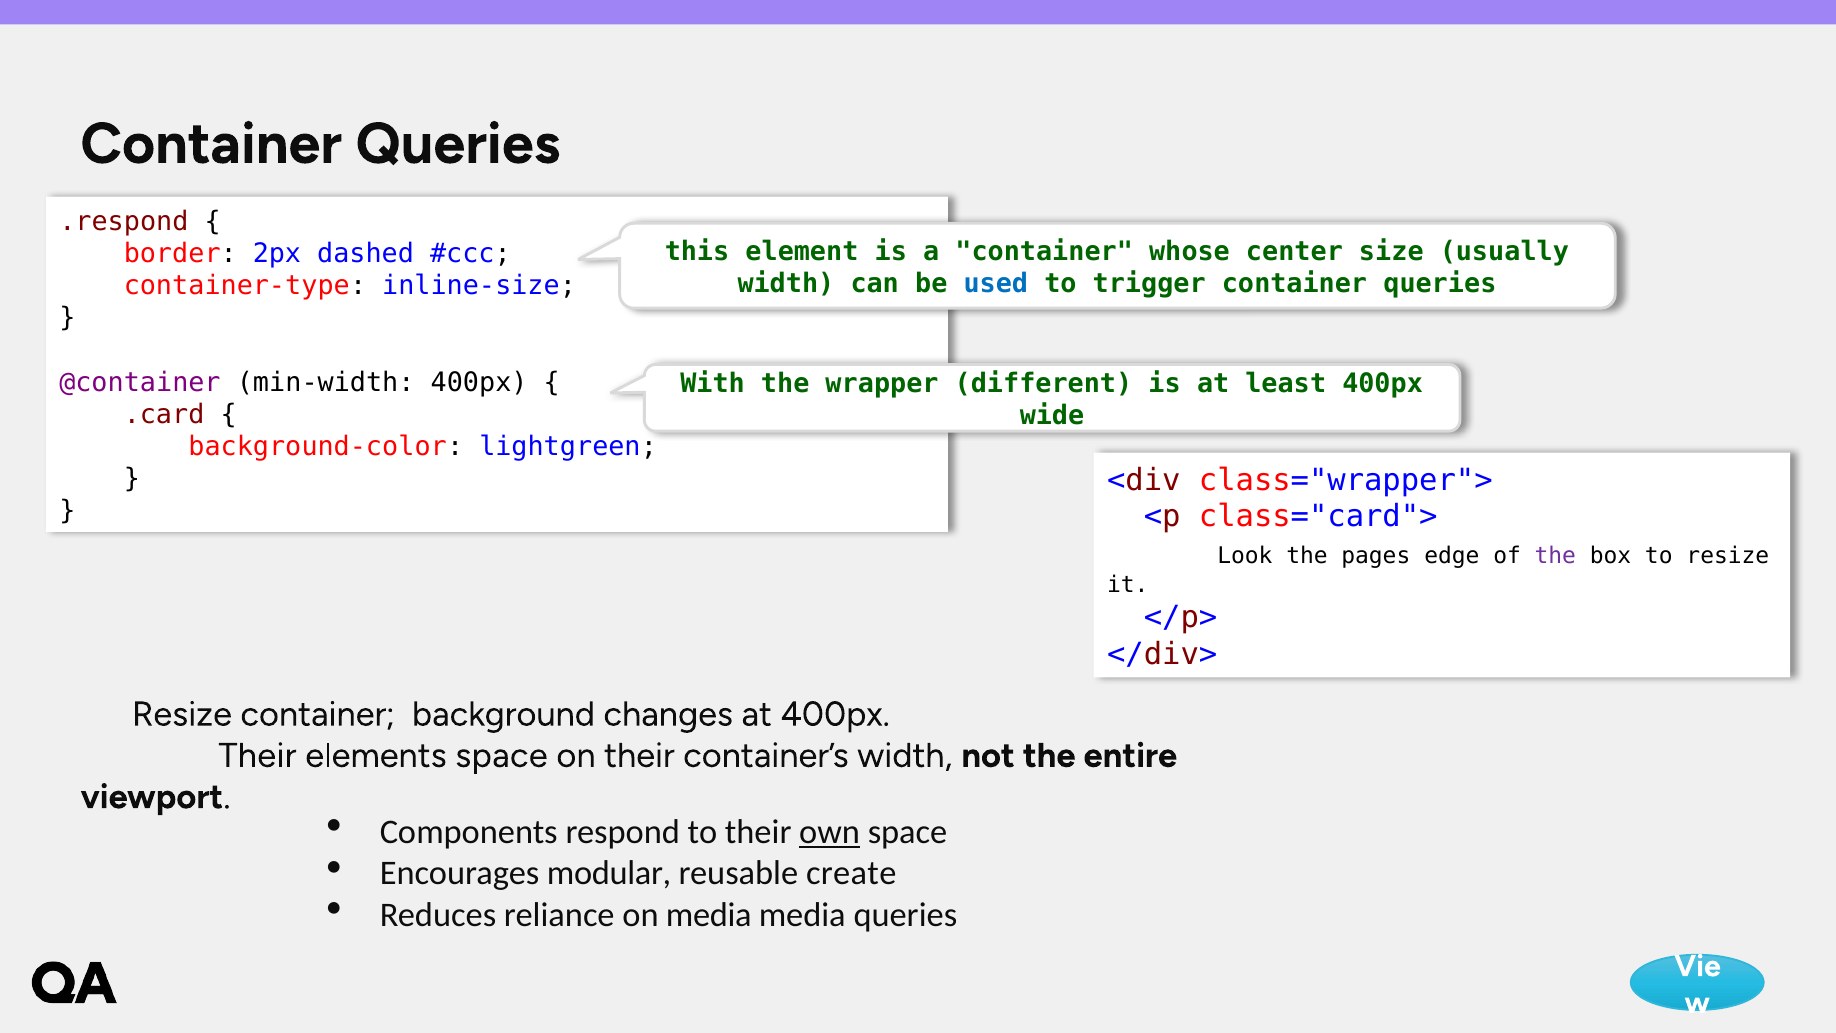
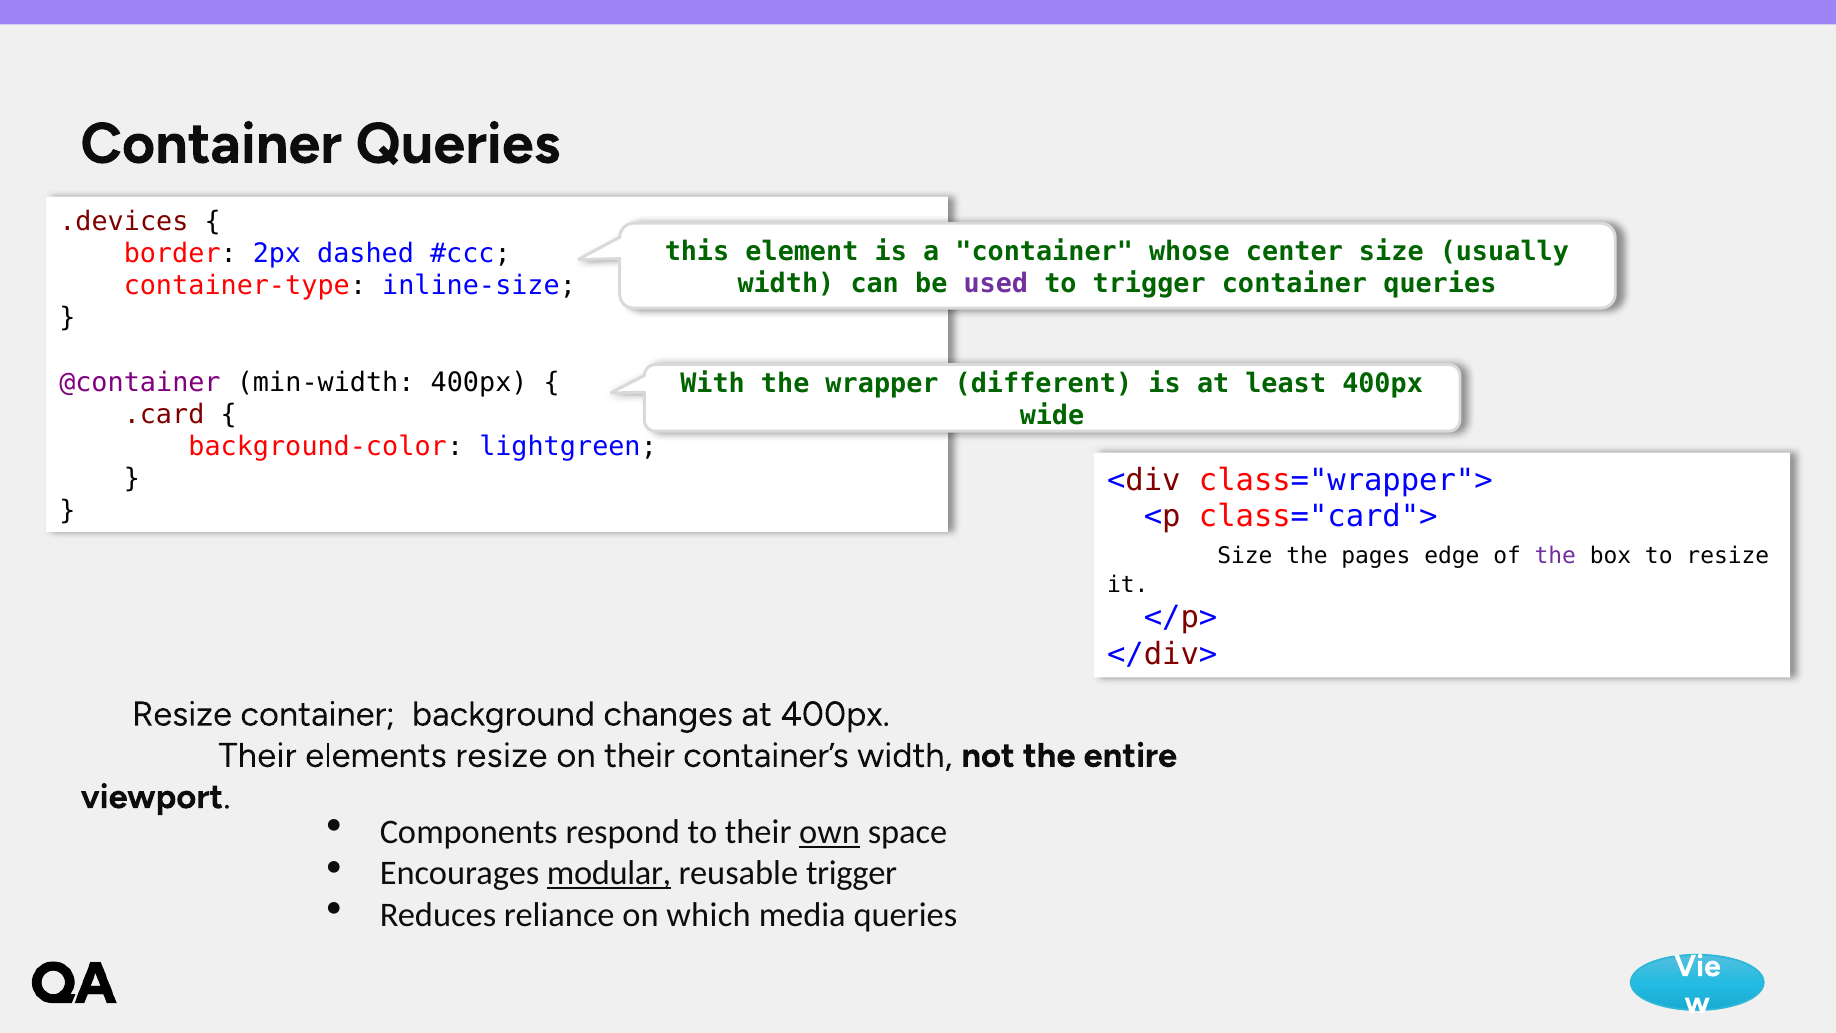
.respond: .respond -> .devices (124, 221)
used colour: blue -> purple (996, 284)
Look: Look -> Size (1245, 556)
elements space: space -> resize (501, 755)
modular underline: none -> present (609, 873)
reusable create: create -> trigger (852, 873)
on media: media -> which (708, 914)
